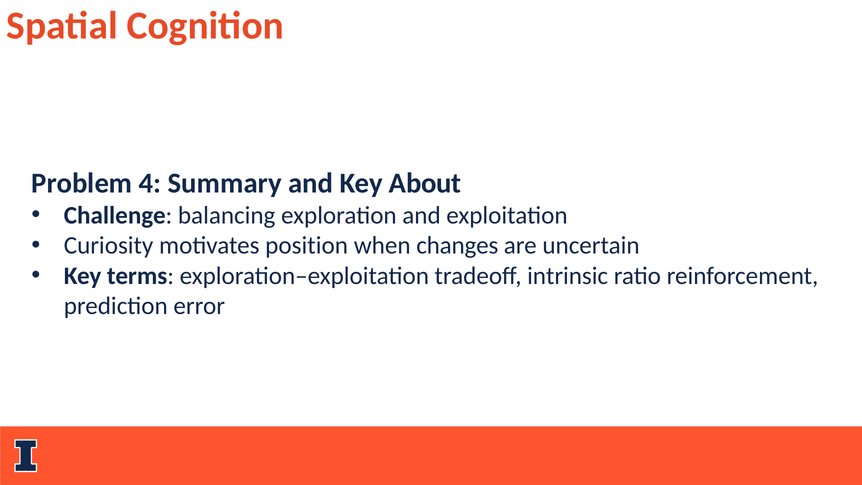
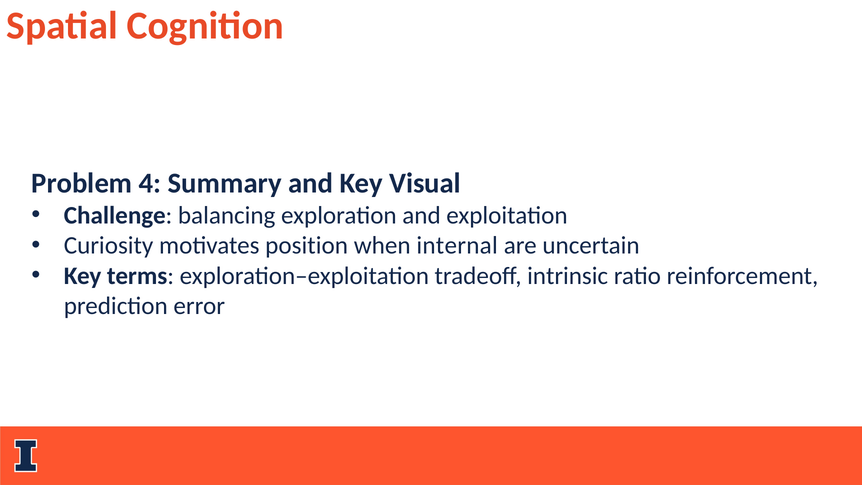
About: About -> Visual (425, 183)
changes: changes -> internal (457, 246)
